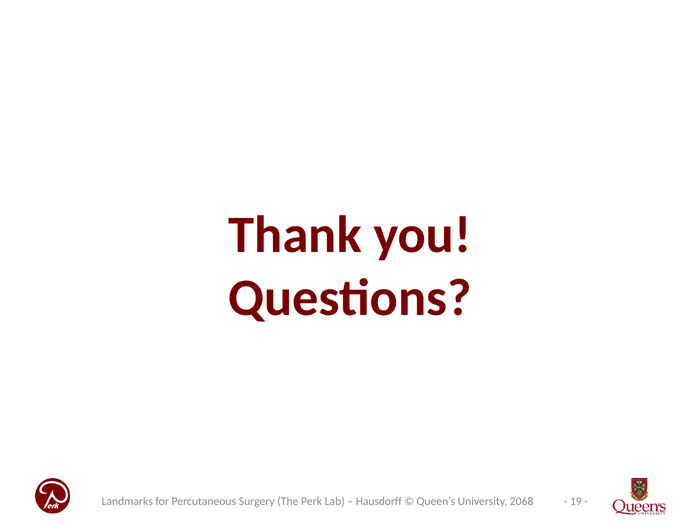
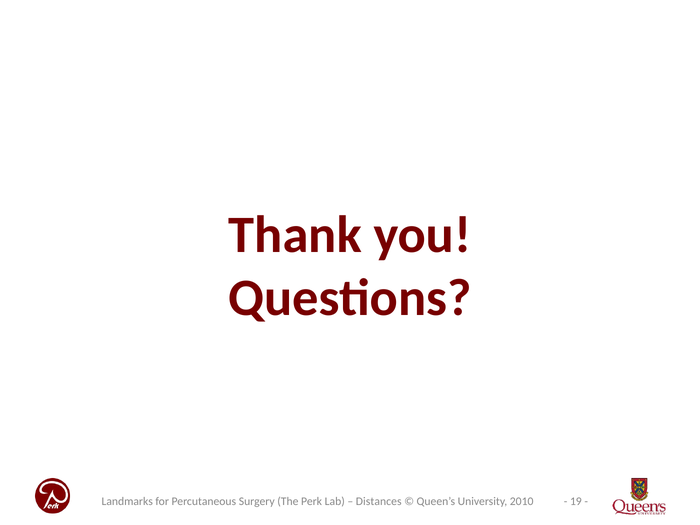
Hausdorff: Hausdorff -> Distances (379, 501)
2068: 2068 -> 2010 (522, 501)
